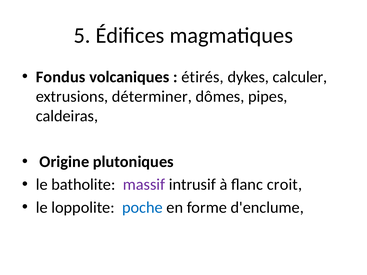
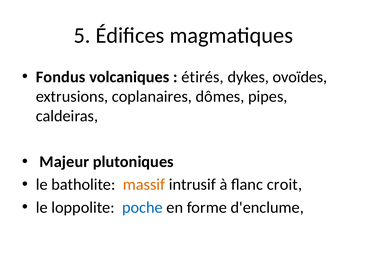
calculer: calculer -> ovoïdes (300, 77)
déterminer: déterminer -> coplanaires (152, 97)
Origine: Origine -> Majeur (64, 162)
massif colour: purple -> orange (144, 185)
